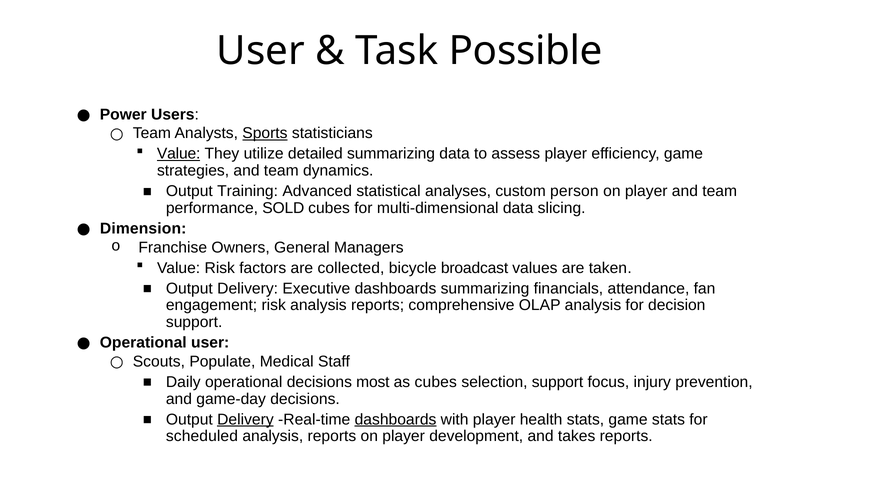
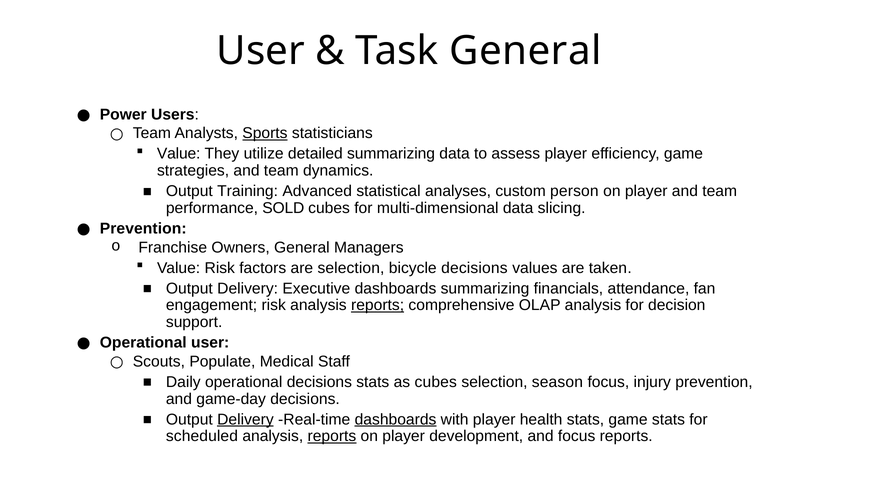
Task Possible: Possible -> General (525, 51)
Value underline: present -> none (179, 154)
Dimension: Dimension -> Prevention (143, 229)
are collected: collected -> selection (351, 268)
bicycle broadcast: broadcast -> decisions (474, 268)
reports underline: none -> present (378, 305)
decisions most: most -> stats (373, 382)
selection support: support -> season (557, 382)
reports underline: none -> present (332, 436)
and takes: takes -> focus (577, 436)
